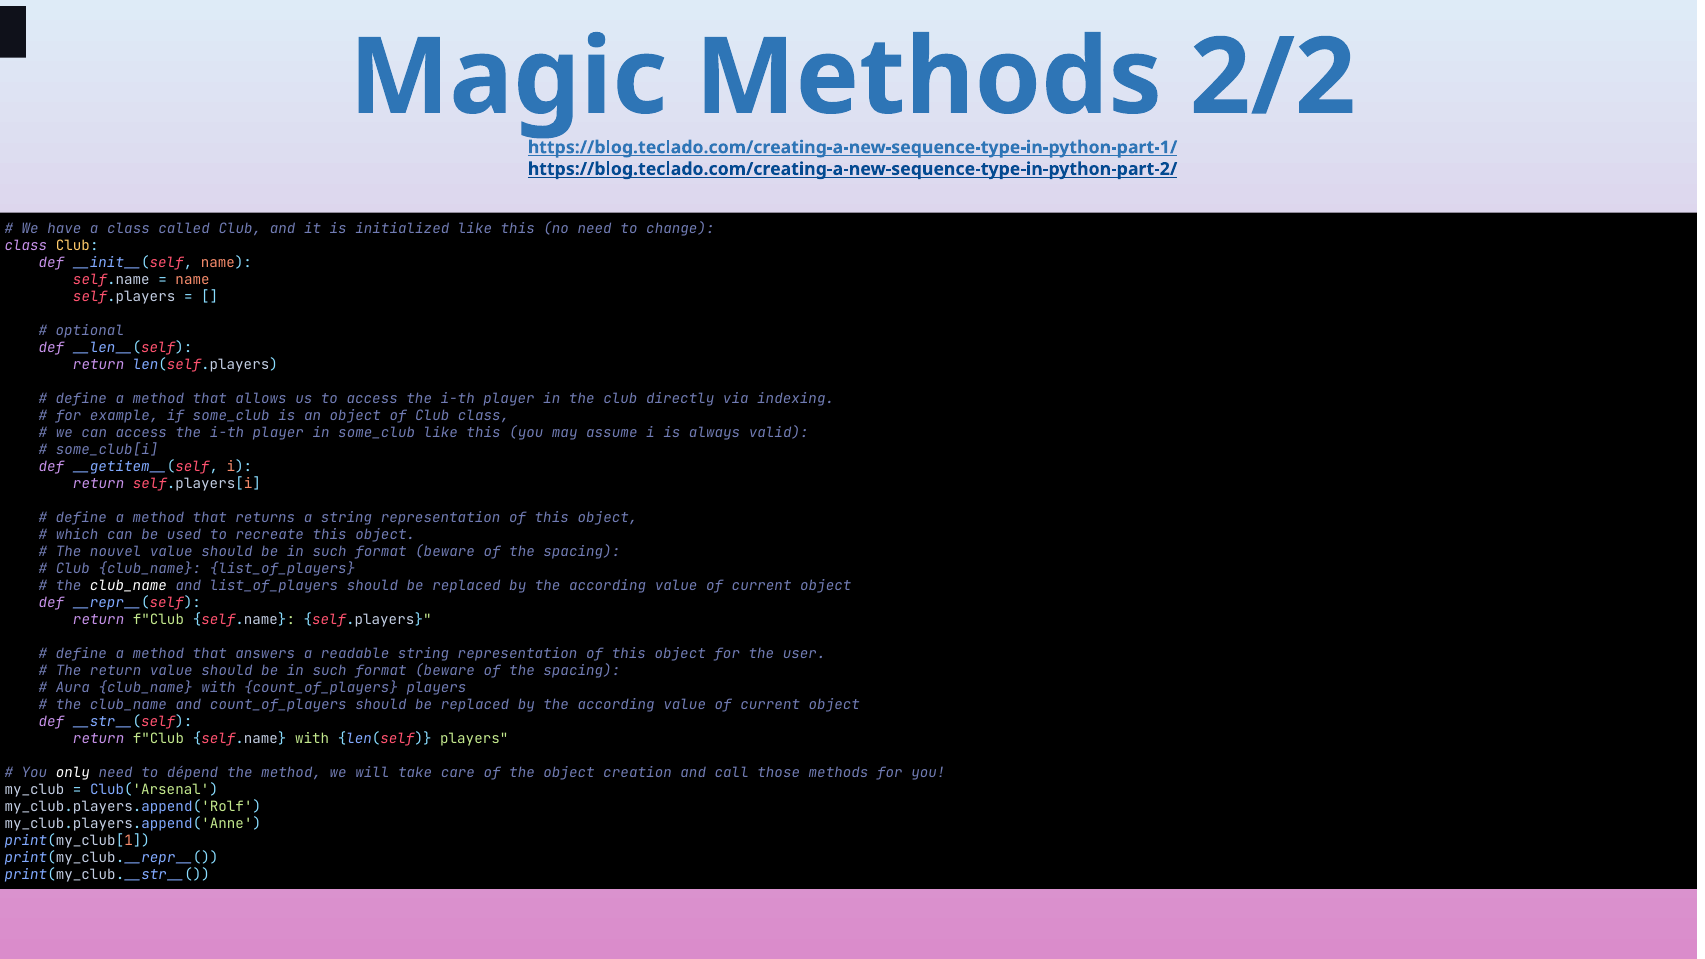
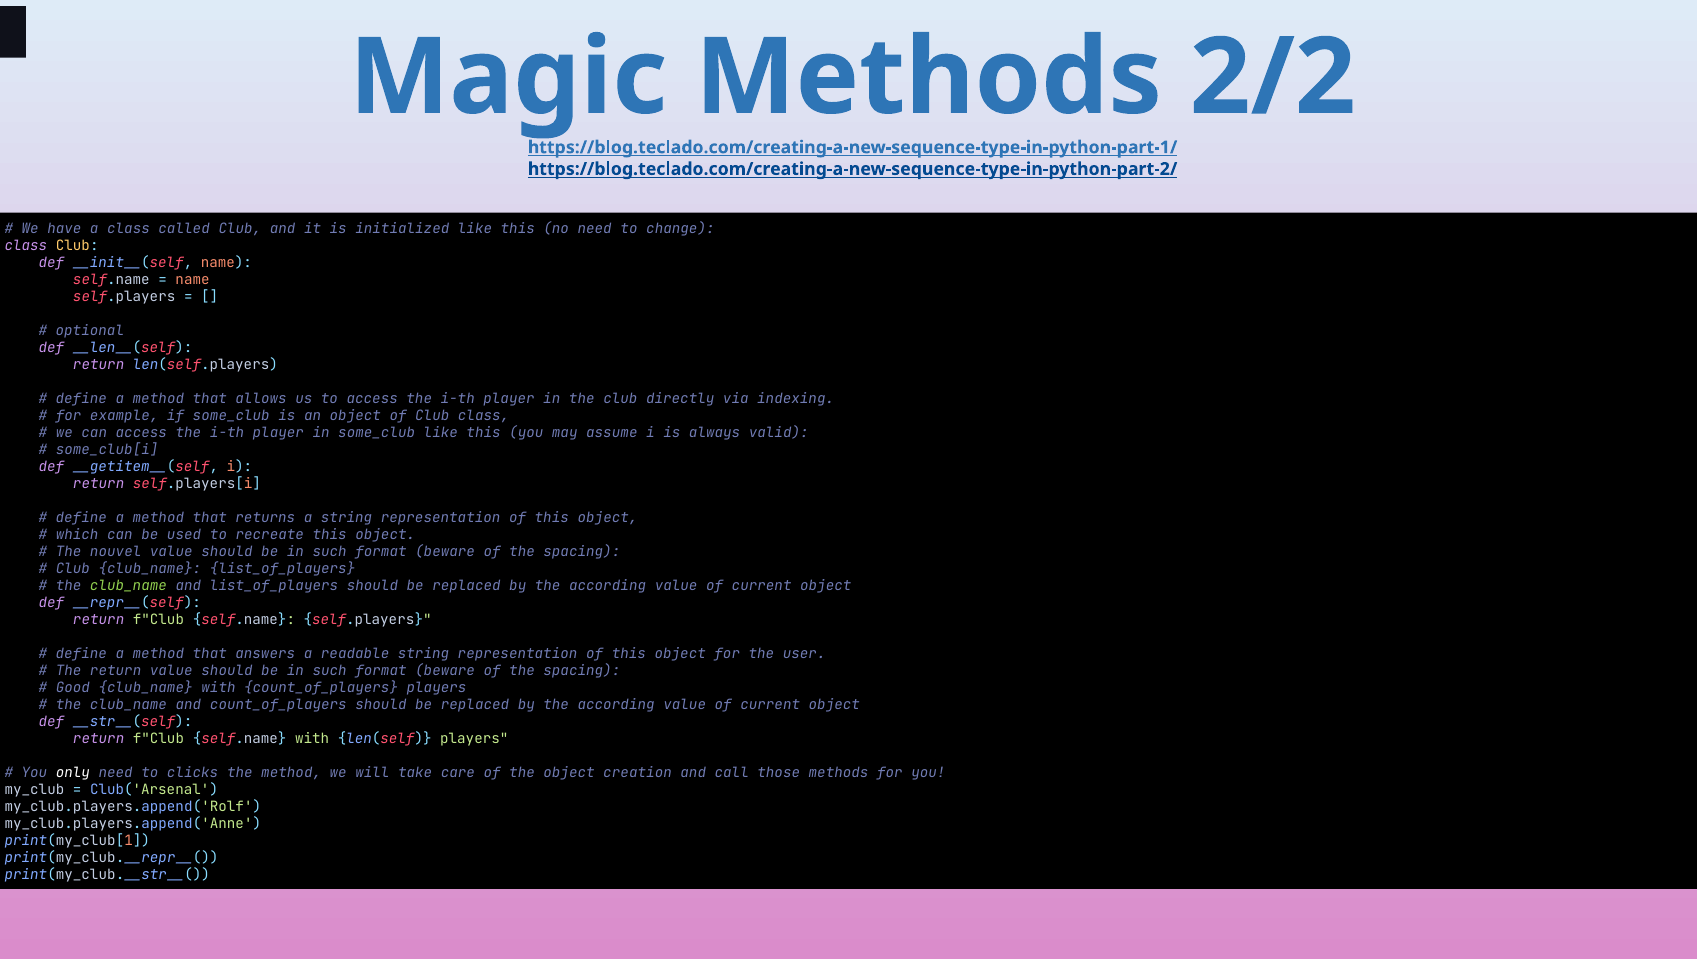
club_name colour: white -> light green (128, 586)
Aura: Aura -> Good (73, 688)
dépend: dépend -> clicks (193, 773)
